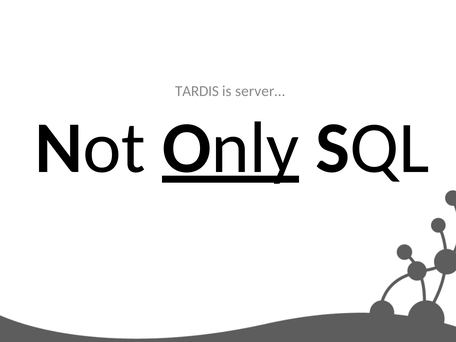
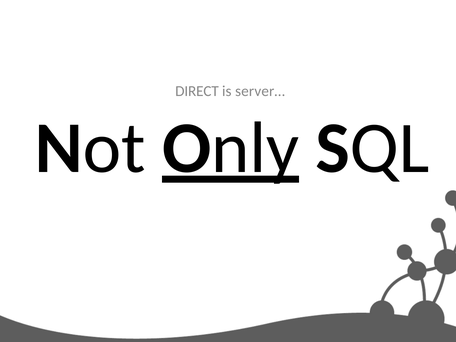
TARDIS: TARDIS -> DIRECT (197, 91)
